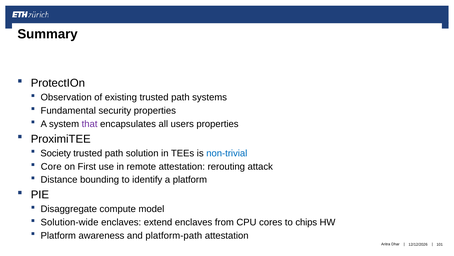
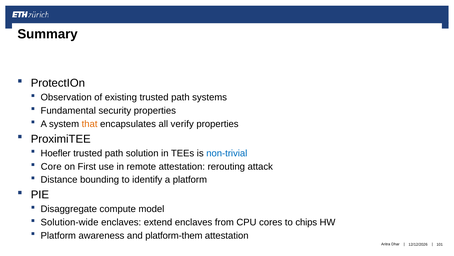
that colour: purple -> orange (90, 124)
users: users -> verify (182, 124)
Society: Society -> Hoefler (56, 153)
platform-path: platform-path -> platform-them (174, 235)
